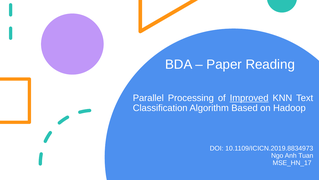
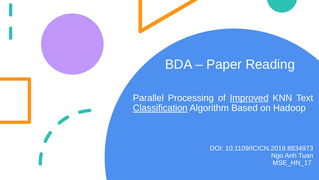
Classification underline: none -> present (160, 108)
